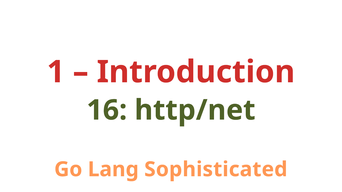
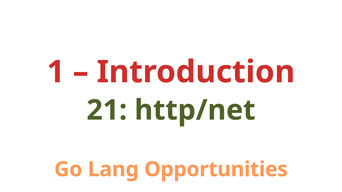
16: 16 -> 21 (107, 110)
Sophisticated: Sophisticated -> Opportunities (216, 170)
